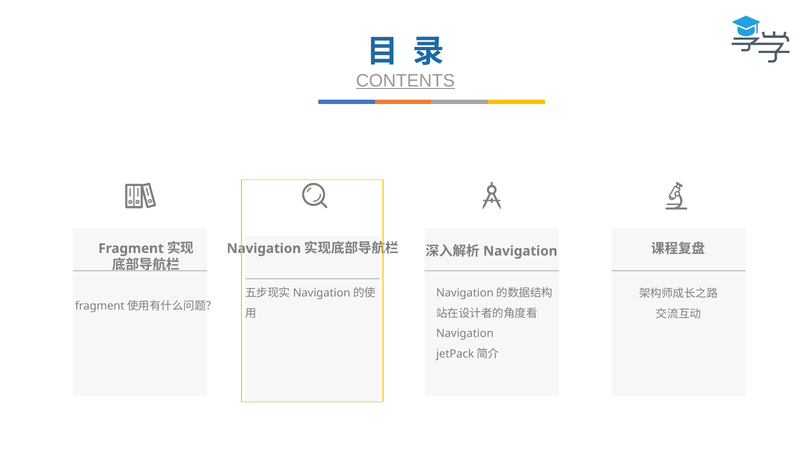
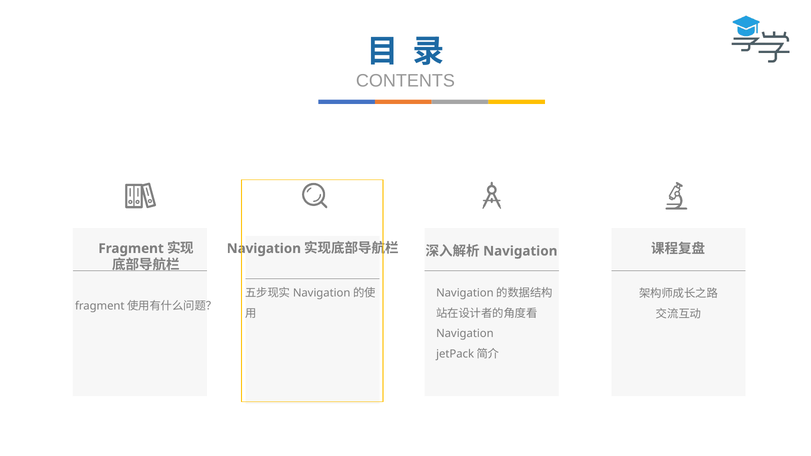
CONTENTS underline: present -> none (405, 81)
